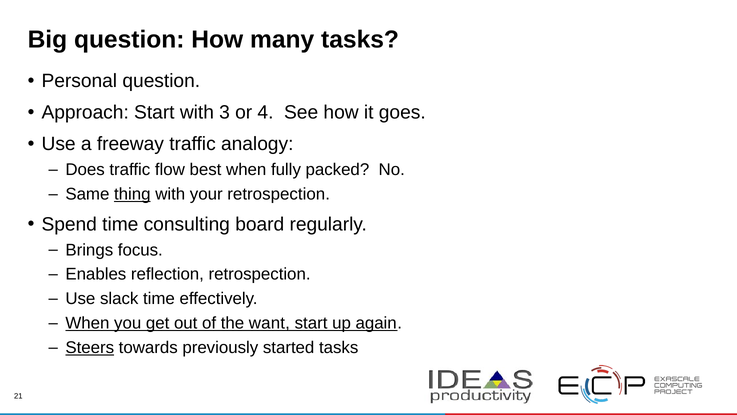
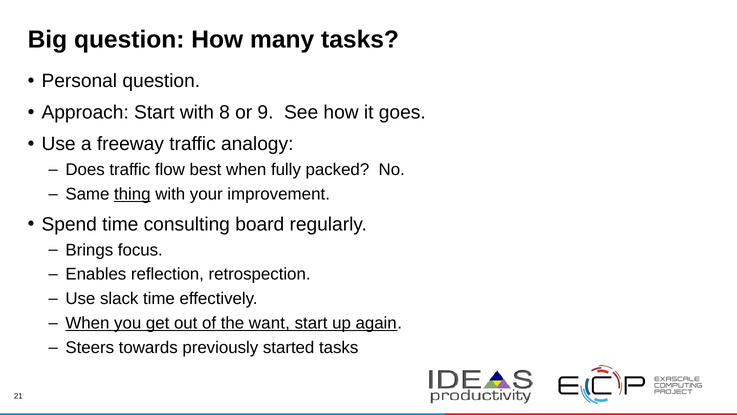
3: 3 -> 8 (225, 112)
4: 4 -> 9 (265, 112)
your retrospection: retrospection -> improvement (279, 194)
Steers underline: present -> none (90, 347)
